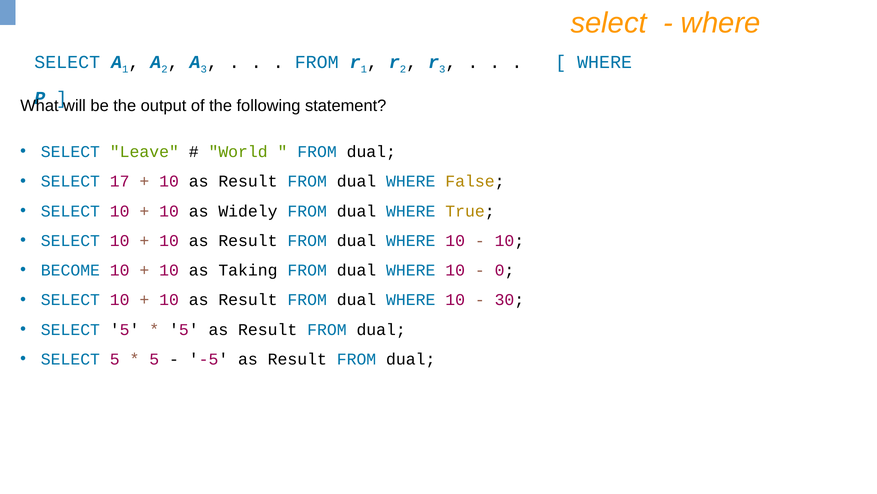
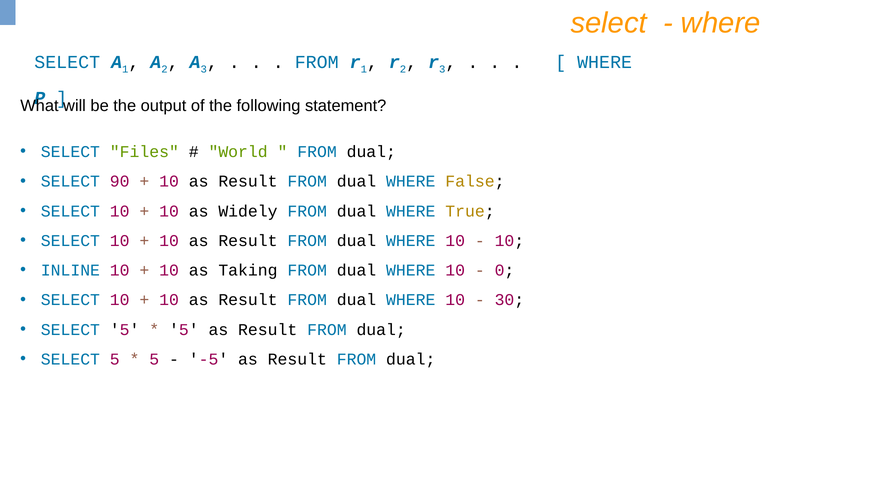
Leave: Leave -> Files (144, 152)
17: 17 -> 90 (120, 181)
BECOME: BECOME -> INLINE (70, 270)
